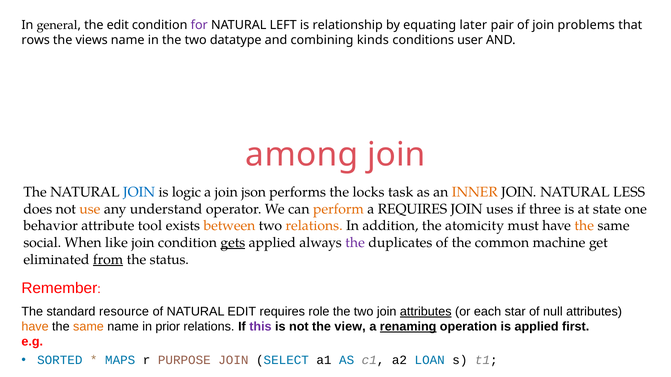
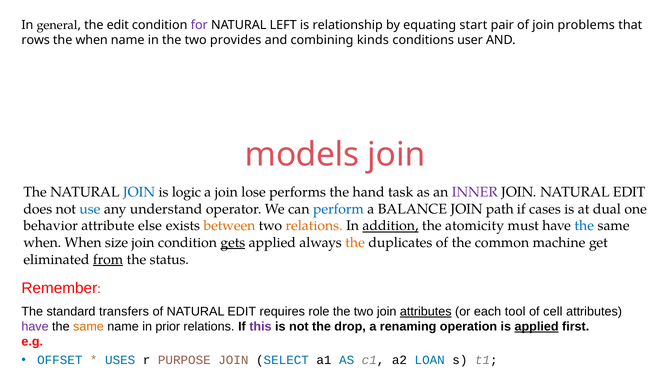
later: later -> start (473, 25)
the views: views -> when (92, 40)
datatype: datatype -> provides (236, 40)
among: among -> models (302, 155)
json: json -> lose (254, 193)
locks: locks -> hand (369, 193)
INNER colour: orange -> purple (475, 193)
JOIN NATURAL LESS: LESS -> EDIT (629, 193)
use colour: orange -> blue (90, 209)
perform colour: orange -> blue (338, 209)
a REQUIRES: REQUIRES -> BALANCE (412, 209)
uses: uses -> path (500, 209)
three: three -> cases (545, 209)
state: state -> dual (607, 209)
tool: tool -> else (150, 226)
addition underline: none -> present (390, 226)
the colour: orange -> blue (584, 226)
social: social -> when (42, 243)
like: like -> size (117, 243)
the colour: purple -> orange (355, 243)
resource: resource -> transfers (124, 312)
star: star -> tool (515, 312)
null: null -> cell (553, 312)
have colour: orange -> purple (35, 327)
view: view -> drop (350, 327)
renaming underline: present -> none (408, 327)
applied underline: none -> present (537, 327)
SORTED: SORTED -> OFFSET (60, 361)
MAPS: MAPS -> USES (120, 361)
